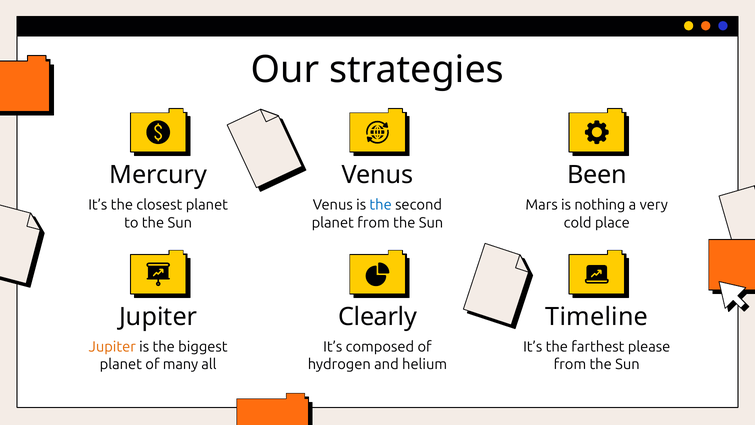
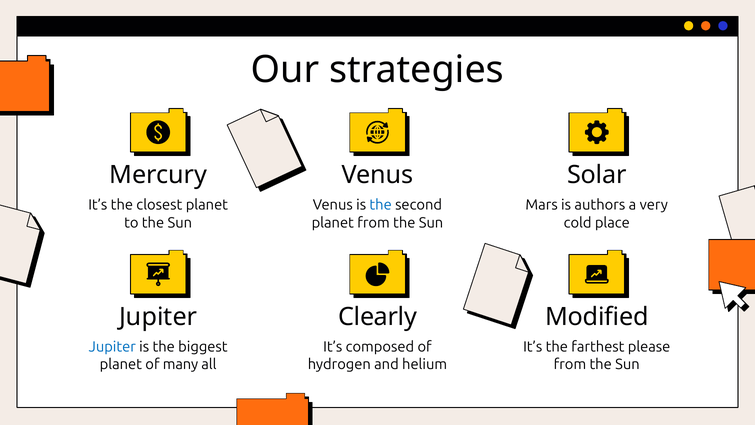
Been: Been -> Solar (597, 175)
nothing: nothing -> authors (600, 205)
Timeline: Timeline -> Modified (597, 317)
Jupiter colour: orange -> blue (112, 347)
